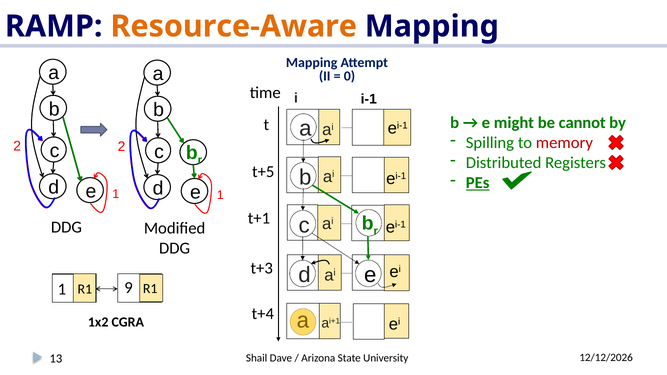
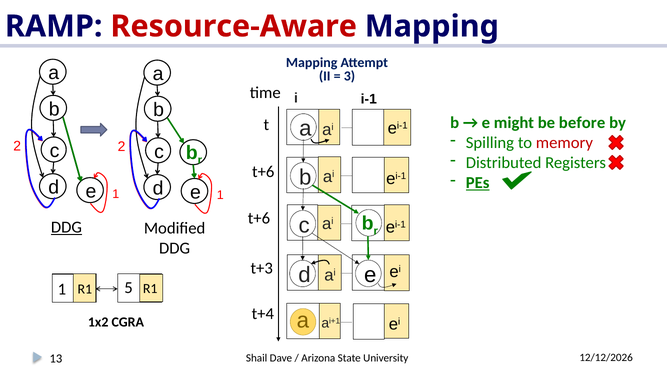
Resource-Aware colour: orange -> red (234, 26)
0: 0 -> 3 (349, 76)
cannot: cannot -> before (582, 123)
t+5: t+5 -> t+6 (263, 172)
t+1: t+1 -> t+6 (259, 218)
DDG underline: none -> present (66, 228)
9: 9 -> 5 (128, 288)
